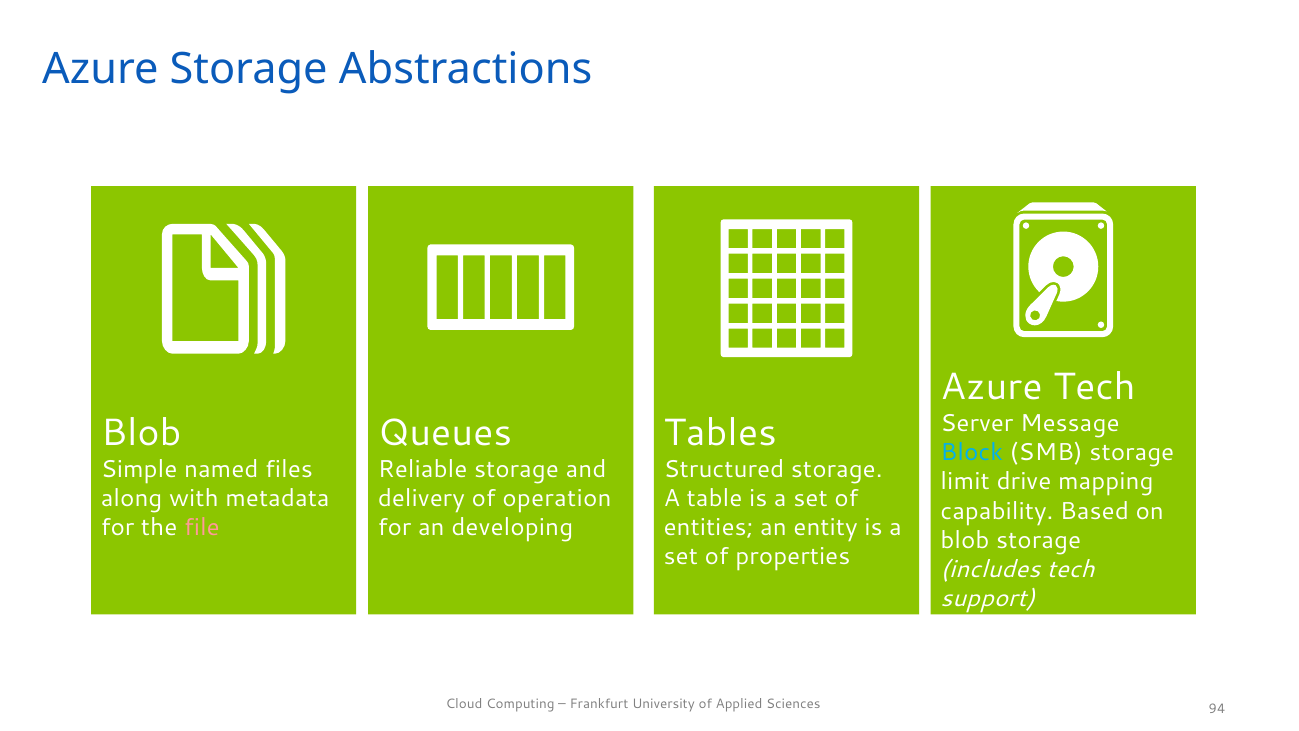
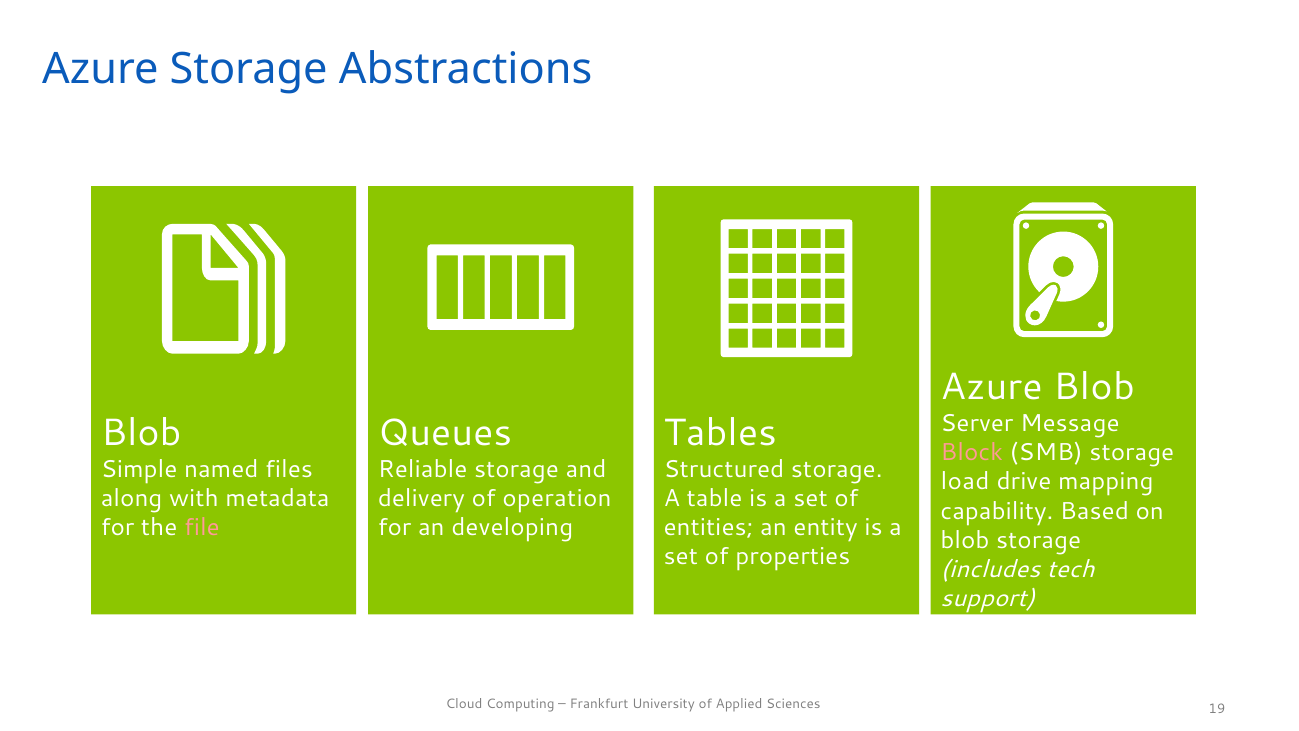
Azure Tech: Tech -> Blob (1094, 387)
Block colour: light blue -> pink (972, 453)
limit: limit -> load (965, 482)
94: 94 -> 19 (1217, 709)
